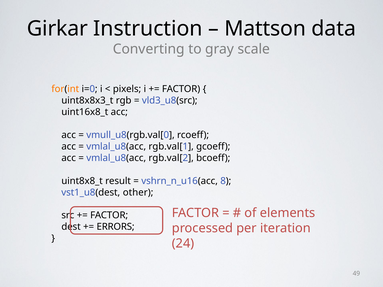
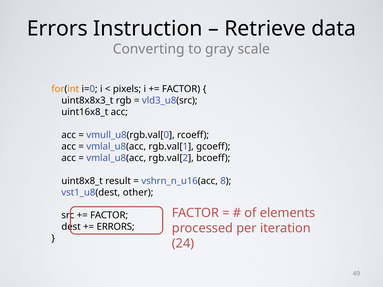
Girkar: Girkar -> Errors (57, 29)
Mattson: Mattson -> Retrieve (265, 29)
